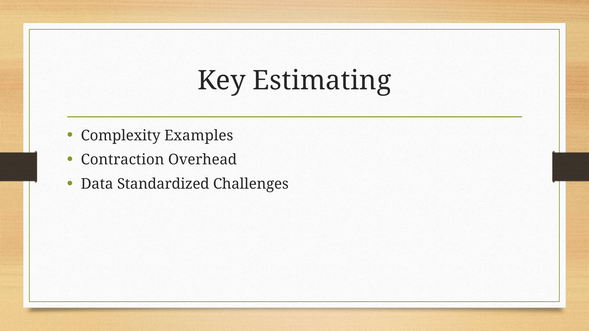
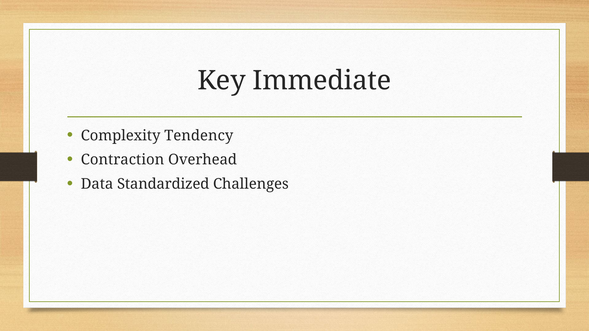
Estimating: Estimating -> Immediate (322, 81)
Examples: Examples -> Tendency (199, 136)
